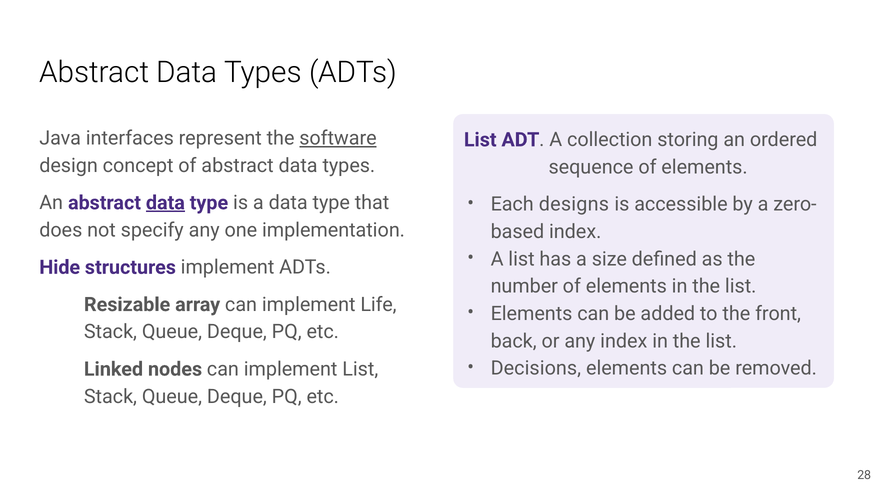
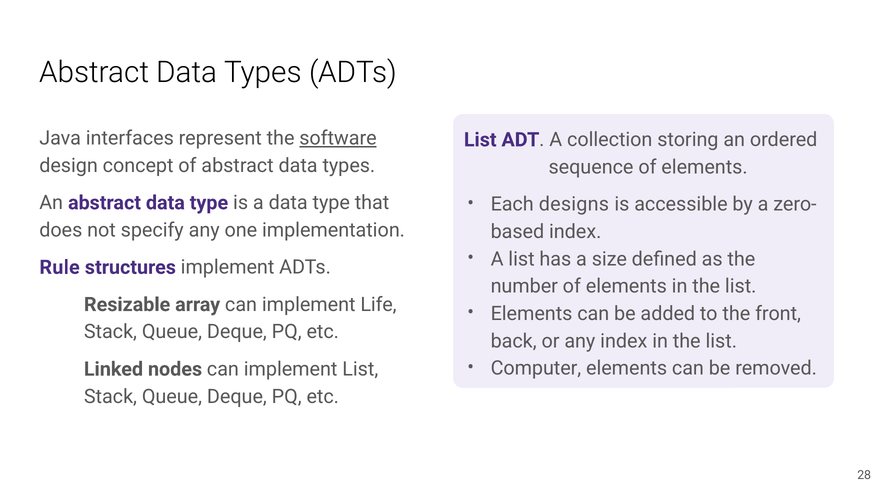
data underline: present -> none (165, 203)
Hide: Hide -> Rule (60, 267)
Decisions: Decisions -> Computer (536, 368)
